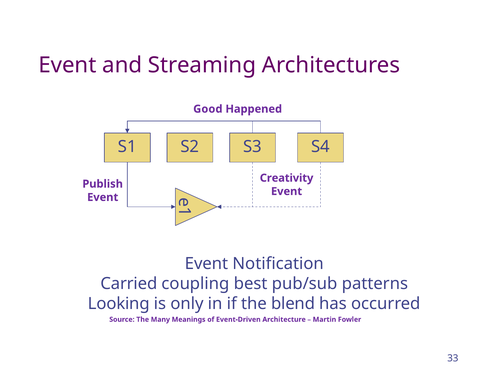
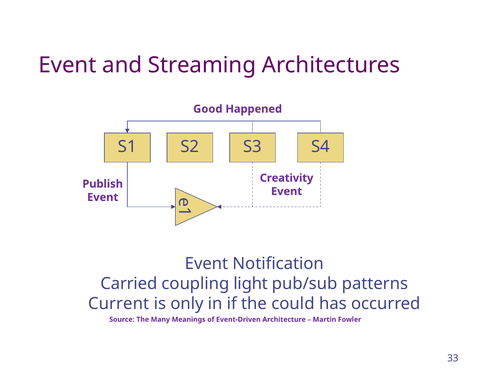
best: best -> light (251, 283)
Looking: Looking -> Current (119, 303)
blend: blend -> could (293, 303)
